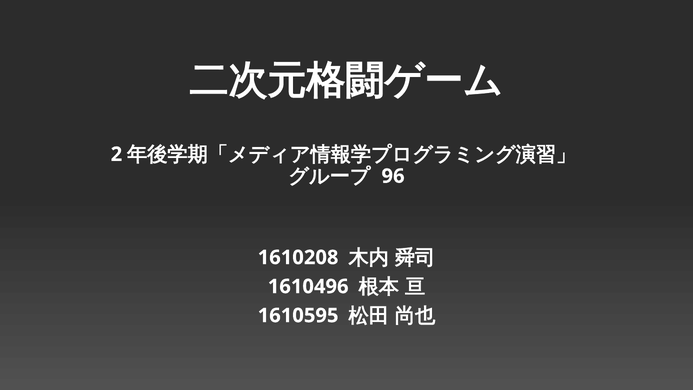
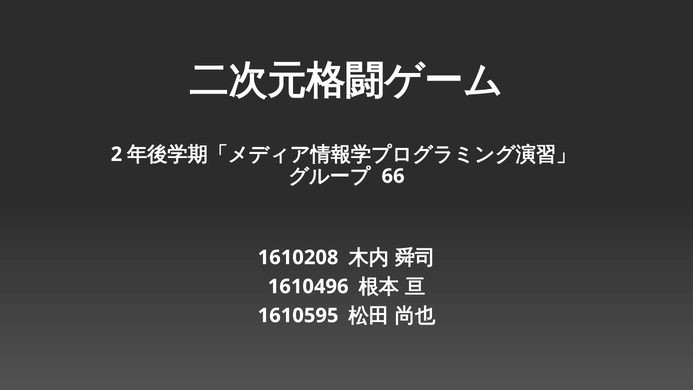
96: 96 -> 66 (393, 176)
